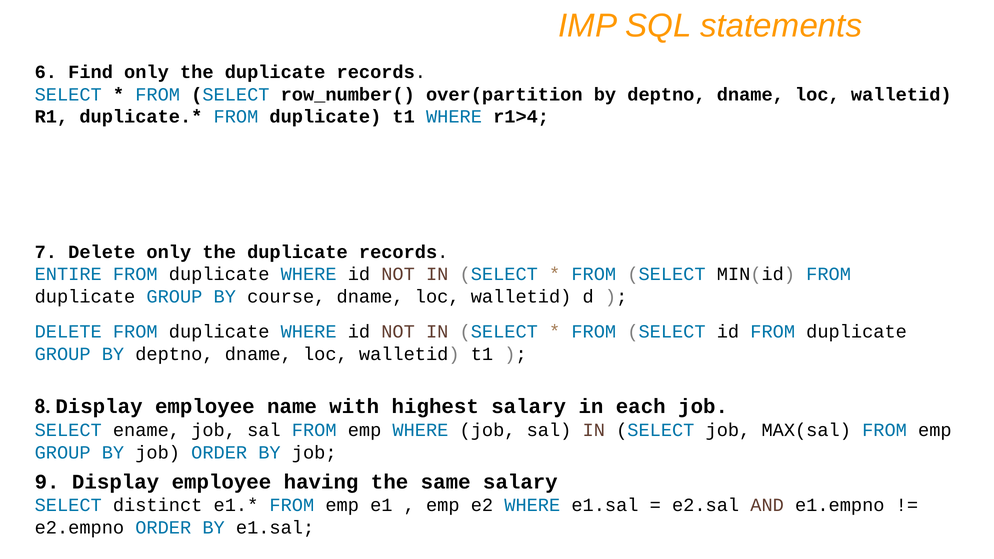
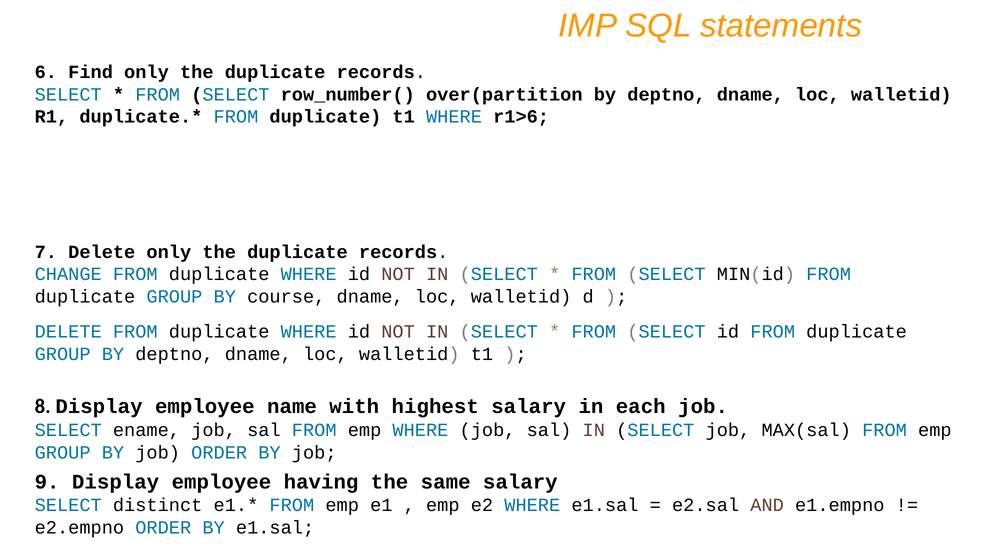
r1>4: r1>4 -> r1>6 (521, 117)
ENTIRE: ENTIRE -> CHANGE (68, 274)
